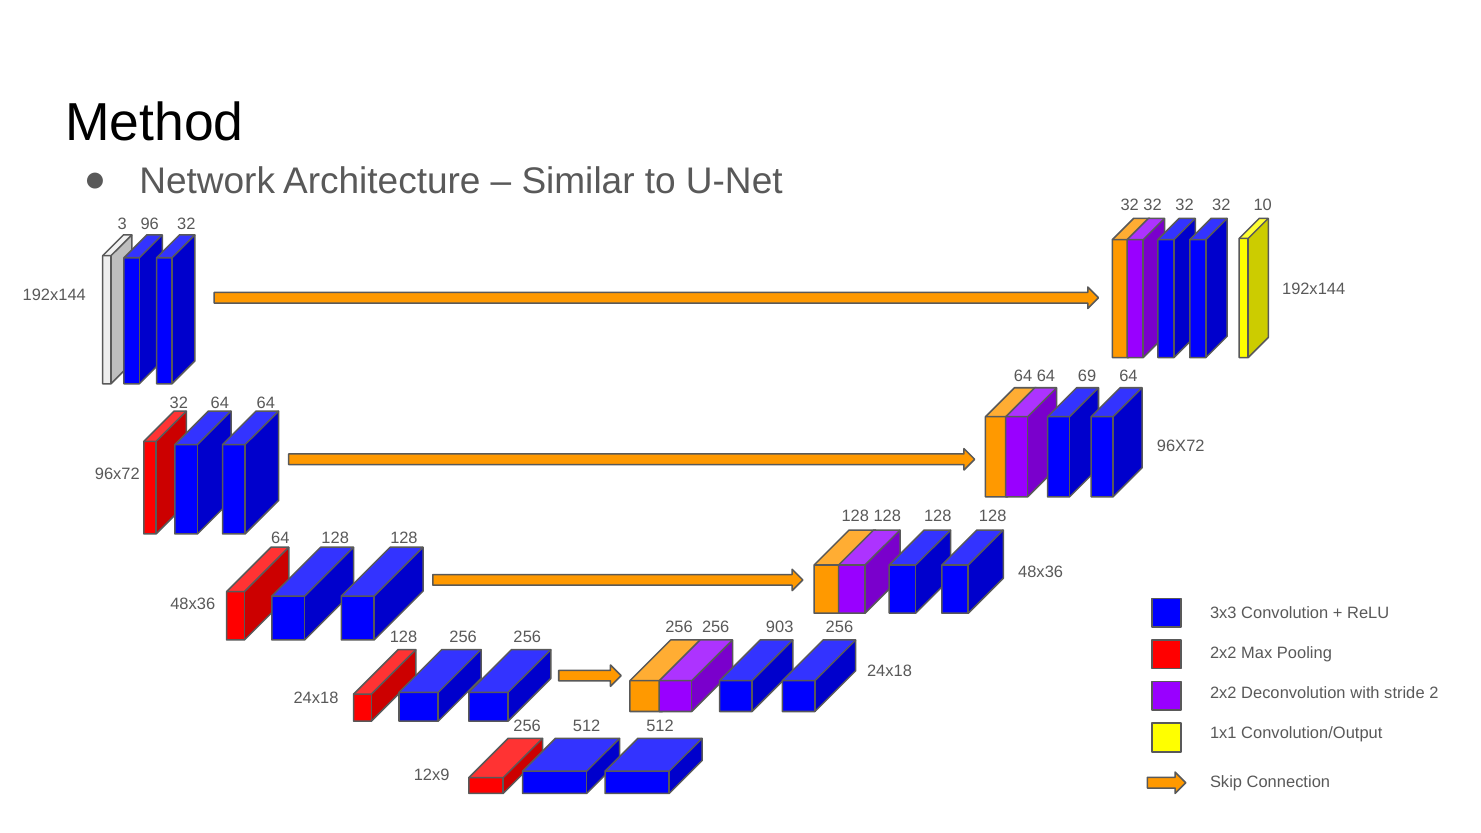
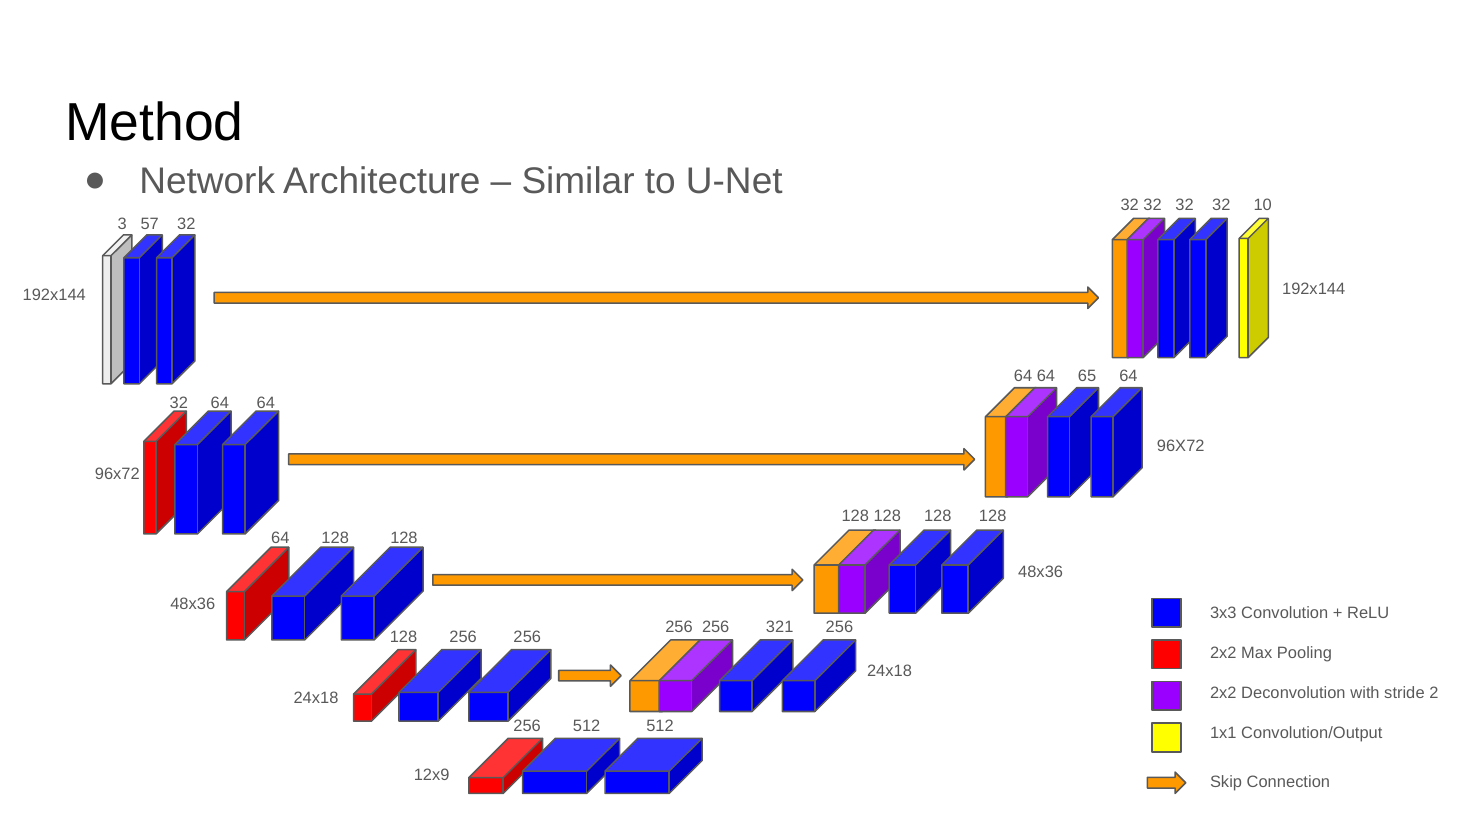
96: 96 -> 57 (150, 224)
69: 69 -> 65 (1087, 376)
903: 903 -> 321 (780, 627)
